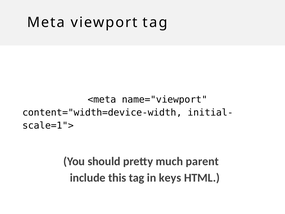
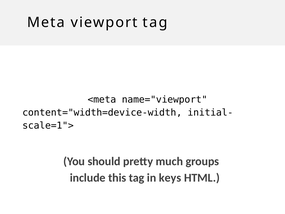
parent: parent -> groups (202, 161)
